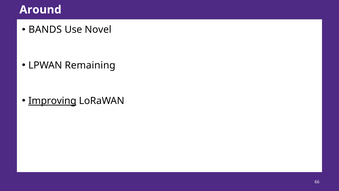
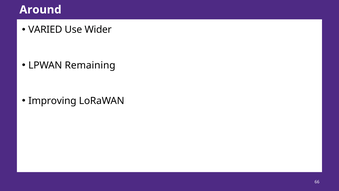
BANDS: BANDS -> VARIED (45, 30)
Novel: Novel -> Wider (98, 30)
Improving underline: present -> none (52, 101)
